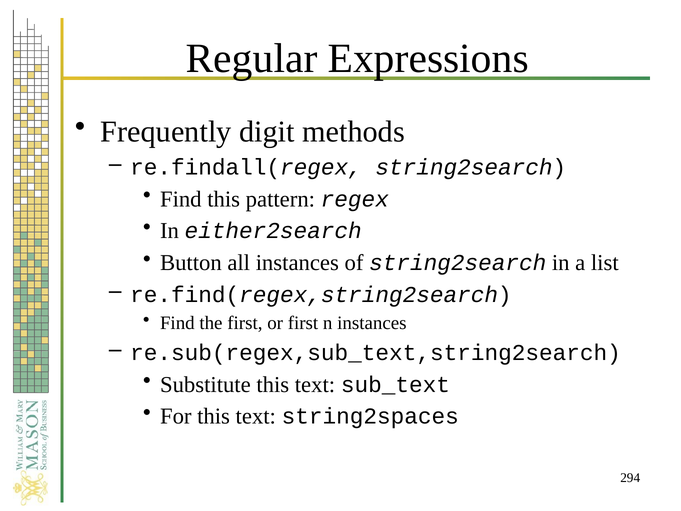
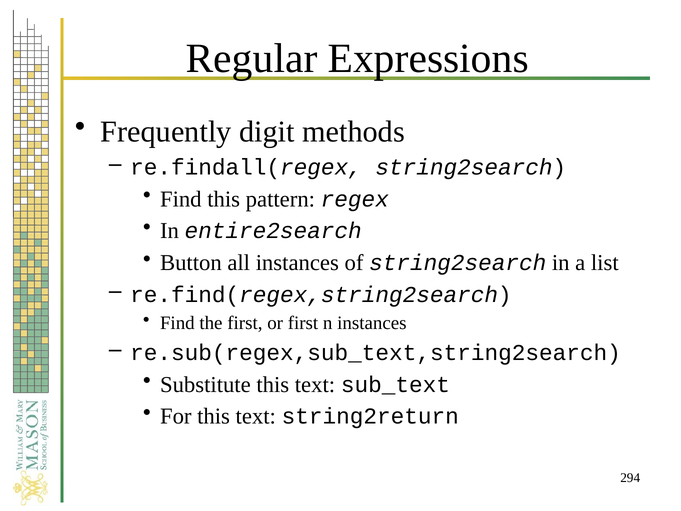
either2search: either2search -> entire2search (273, 231)
string2spaces: string2spaces -> string2return (370, 416)
